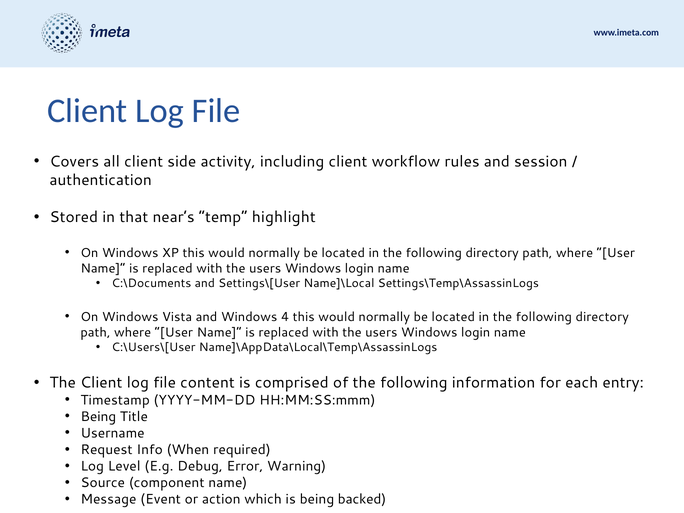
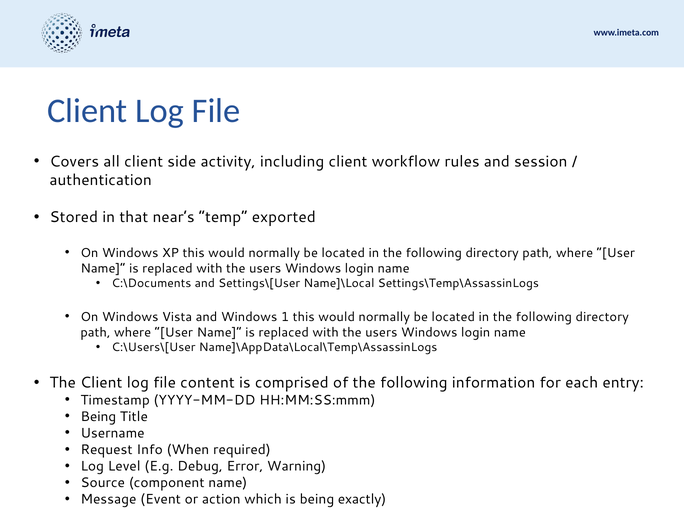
highlight: highlight -> exported (284, 217)
4: 4 -> 1 (285, 317)
backed: backed -> exactly (362, 499)
